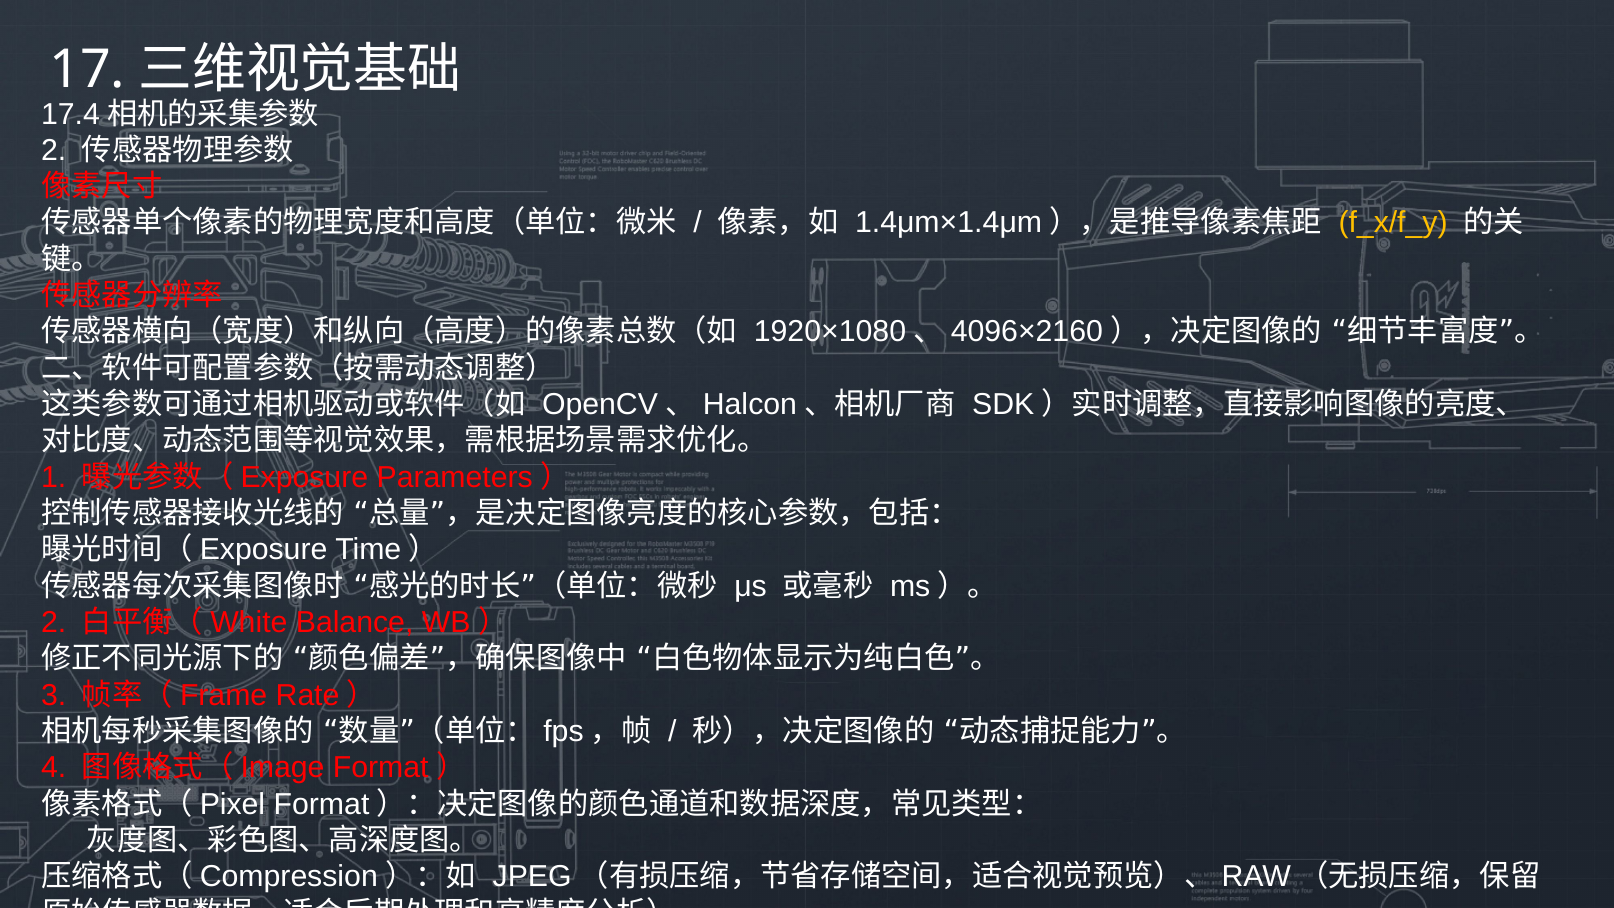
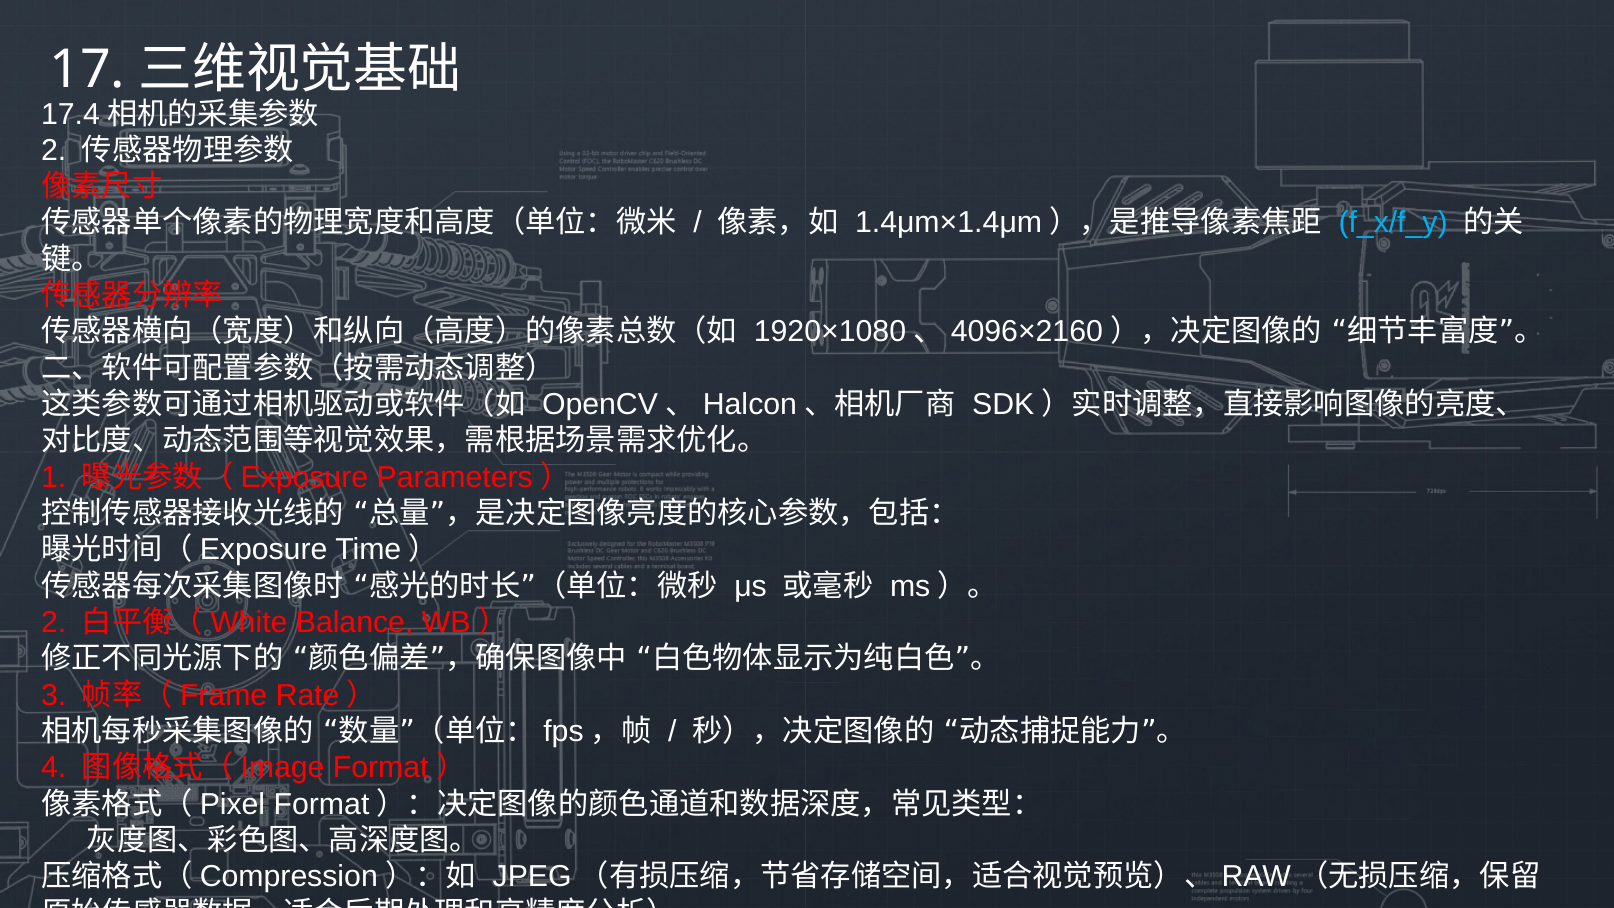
f_x/f_y colour: yellow -> light blue (1393, 223)
